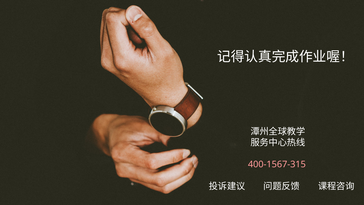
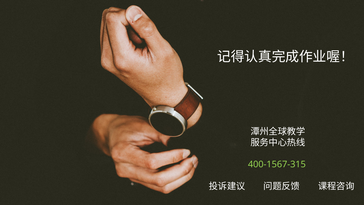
400-1567-315 colour: pink -> light green (277, 164)
